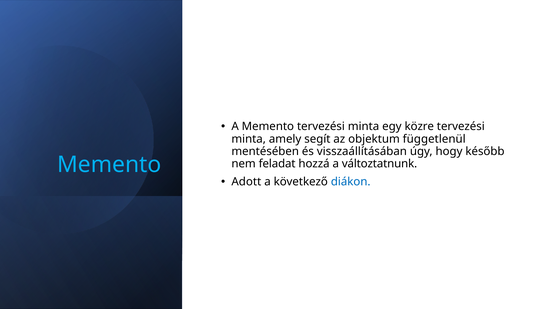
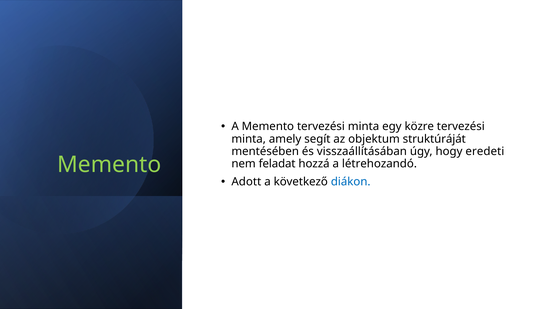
függetlenül: függetlenül -> struktúráját (434, 139)
később: később -> eredeti (485, 151)
Memento colour: light blue -> light green (109, 165)
változtatnunk: változtatnunk -> létrehozandó (379, 164)
